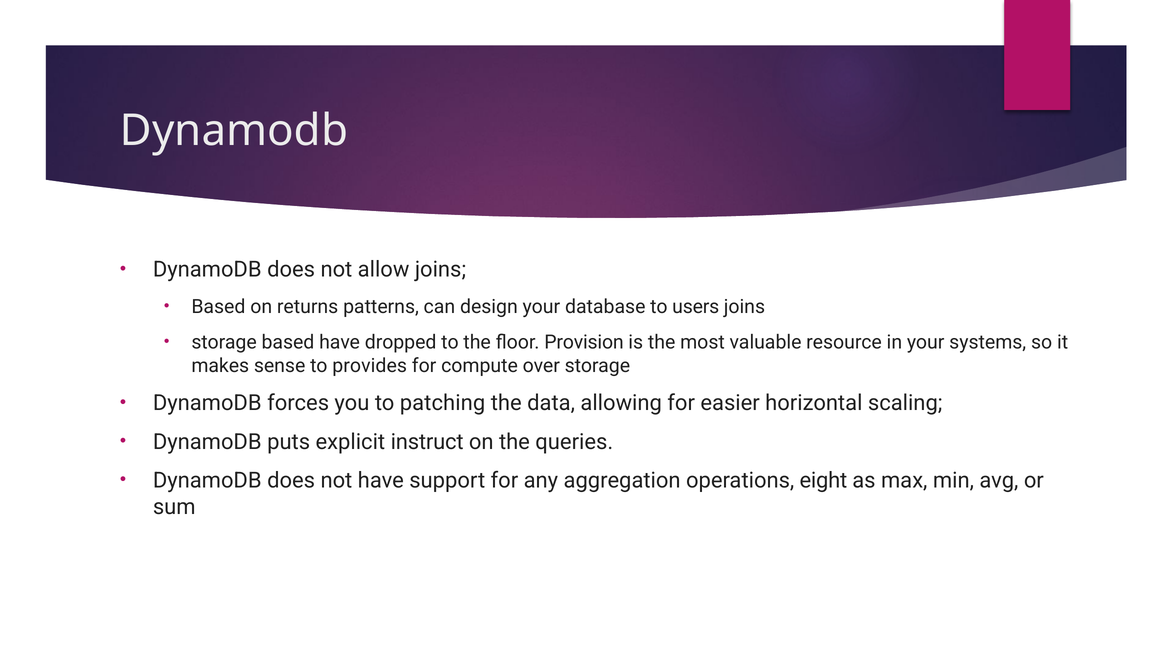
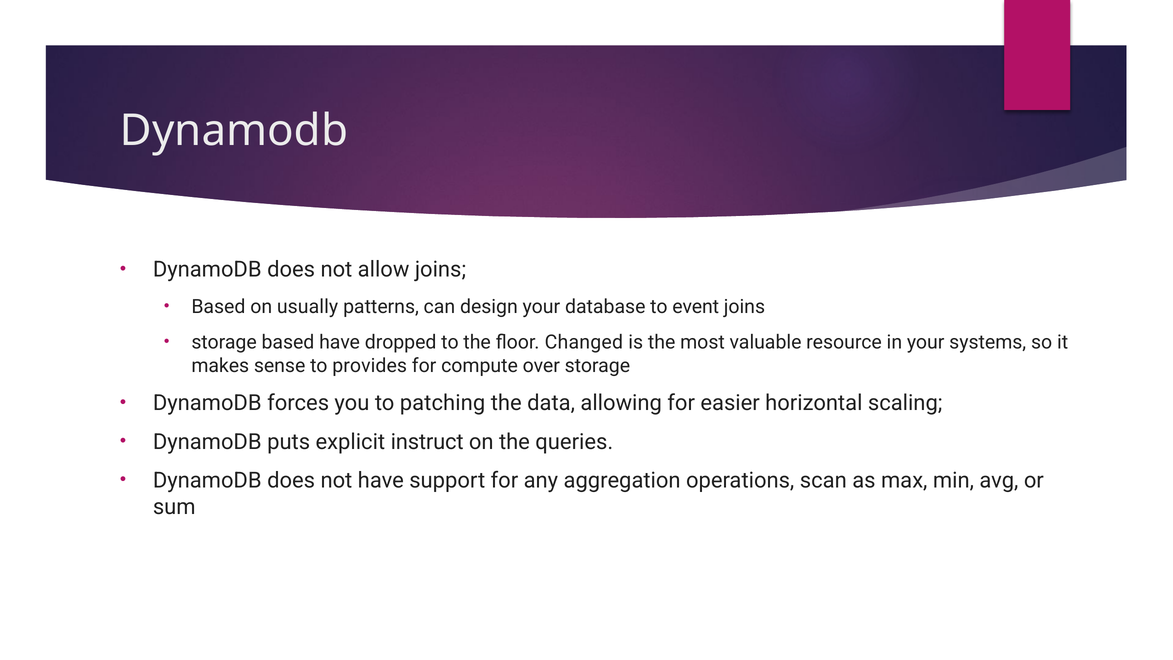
returns: returns -> usually (308, 307)
users: users -> event (696, 307)
Provision: Provision -> Changed (584, 342)
eight: eight -> scan (823, 480)
